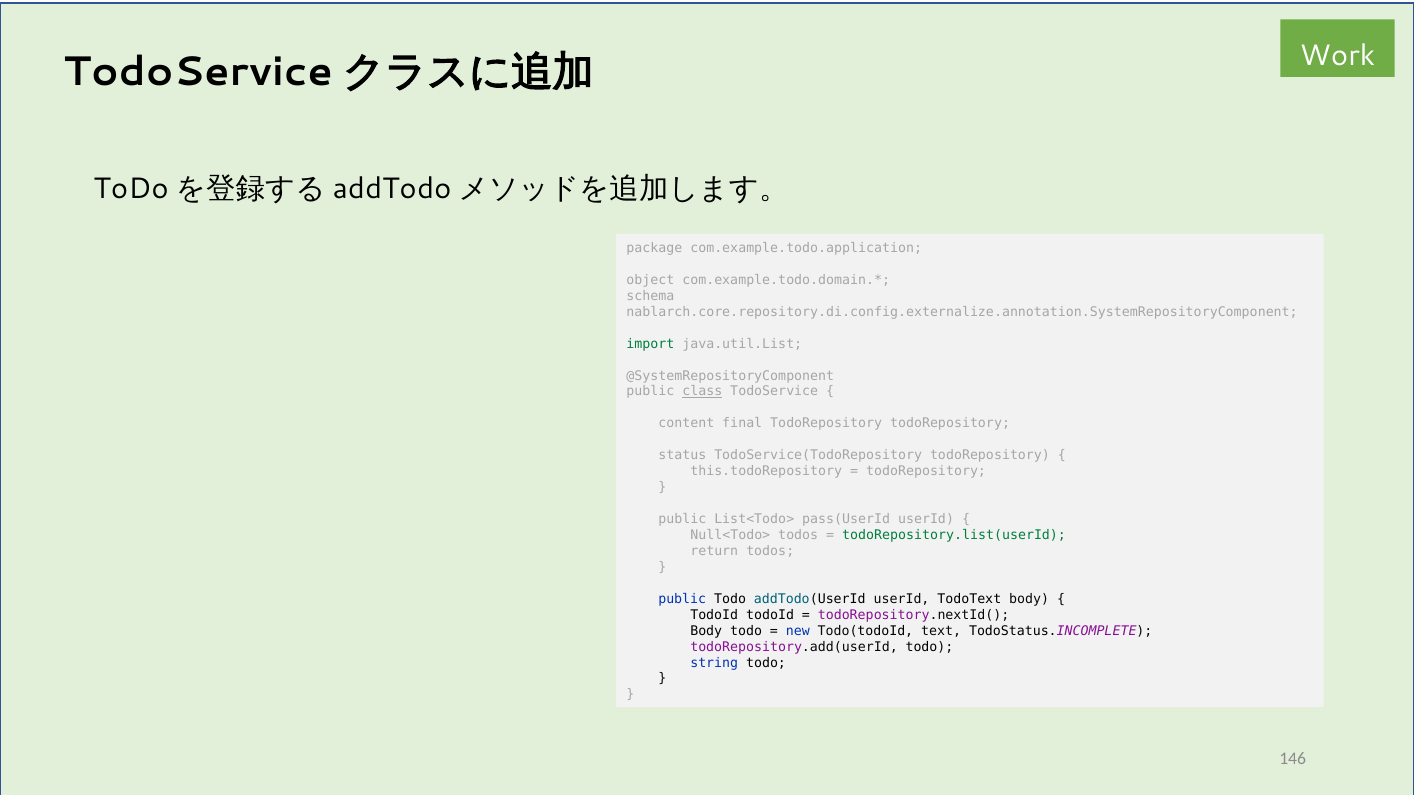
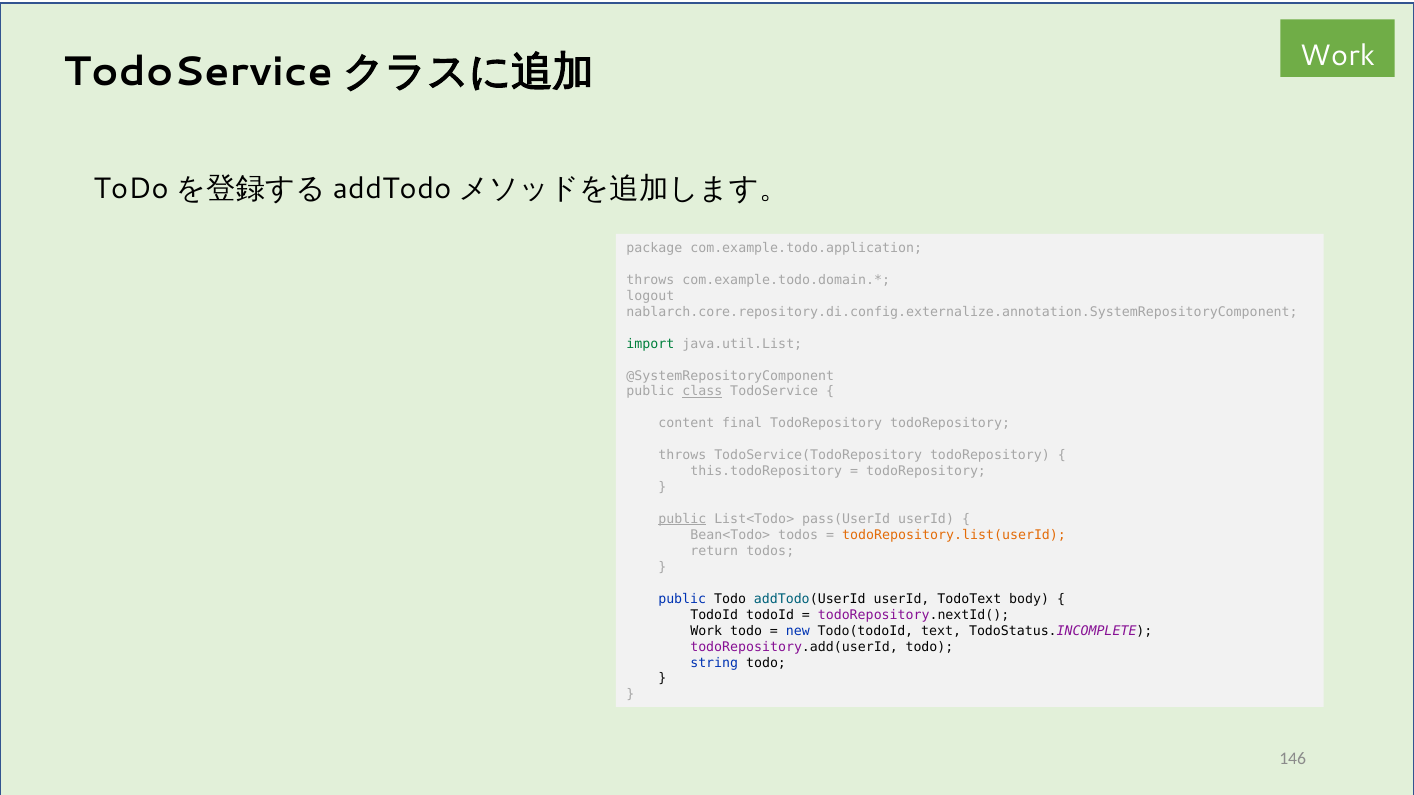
object: object -> throws (650, 280)
schema: schema -> logout (650, 296)
status: status -> throws (682, 456)
public underline: none -> present (682, 519)
Null<Todo>: Null<Todo> -> Bean<Todo> (730, 535)
todoRepository.list(userId colour: green -> orange (954, 535)
Body: Body -> Work (706, 631)
